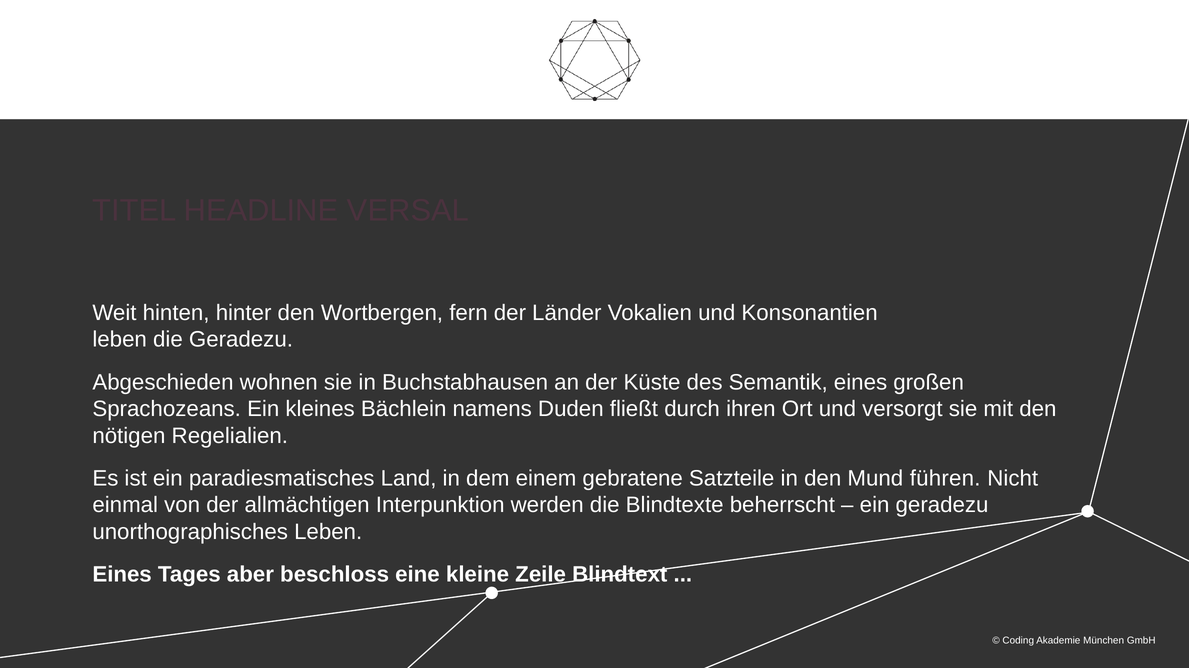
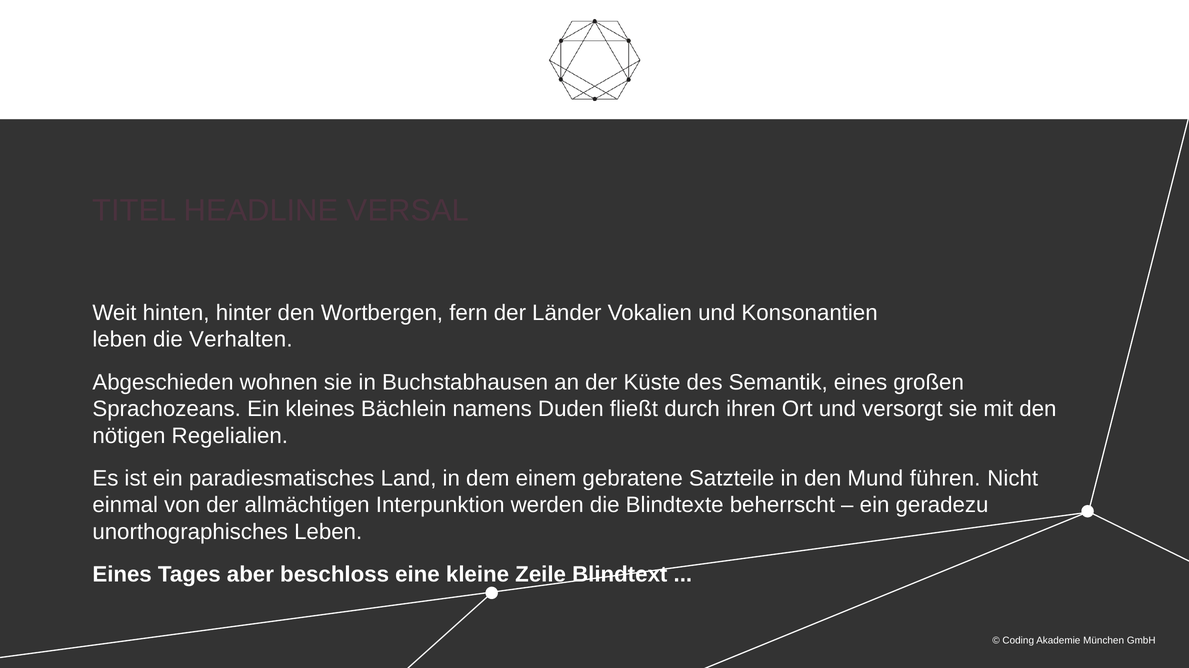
die Geradezu: Geradezu -> Verhalten (241, 340)
